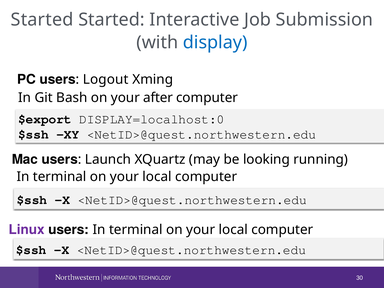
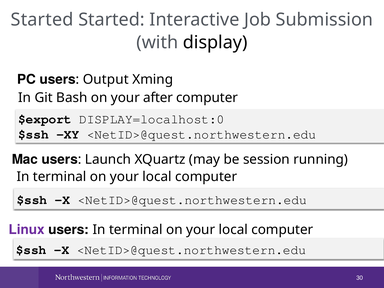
display colour: blue -> black (215, 42)
Logout: Logout -> Output (106, 79)
looking: looking -> session (266, 159)
